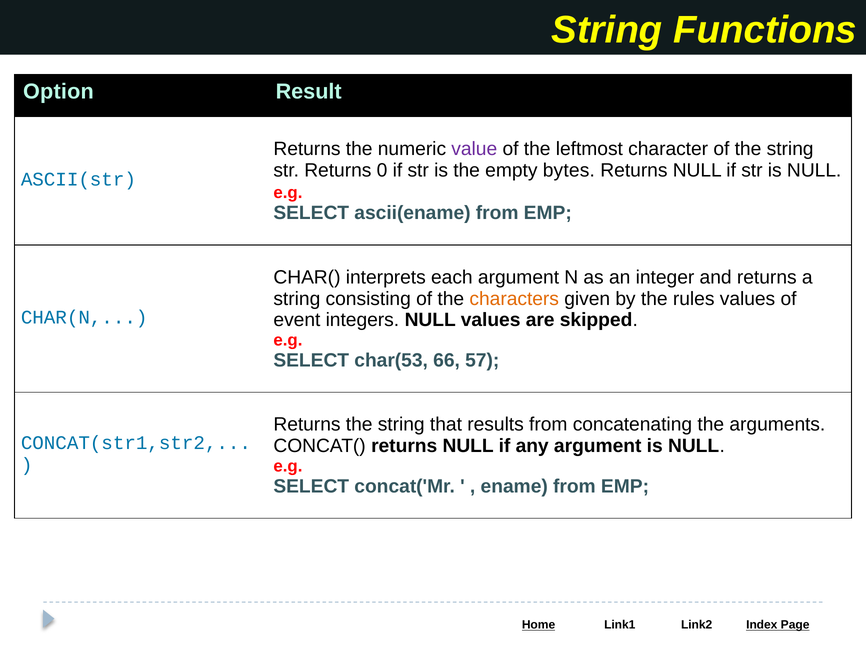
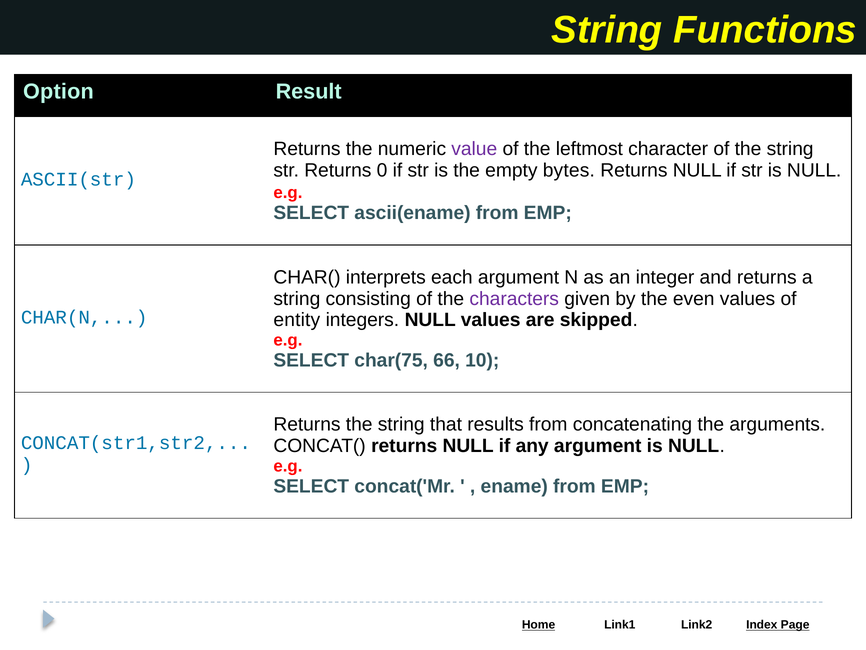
characters colour: orange -> purple (514, 298)
rules: rules -> even (694, 298)
event: event -> entity (297, 320)
char(53: char(53 -> char(75 (391, 360)
57: 57 -> 10 (482, 360)
